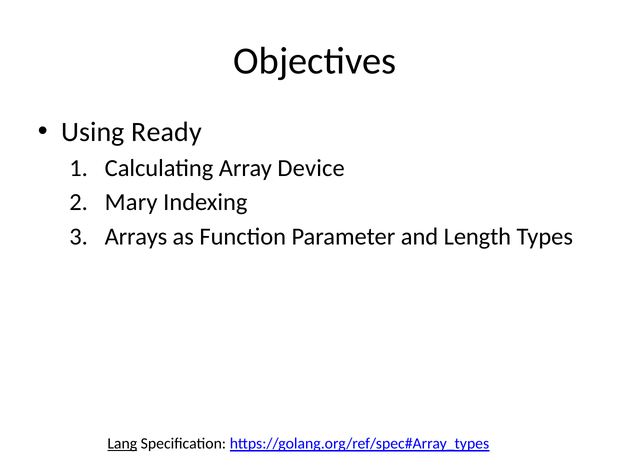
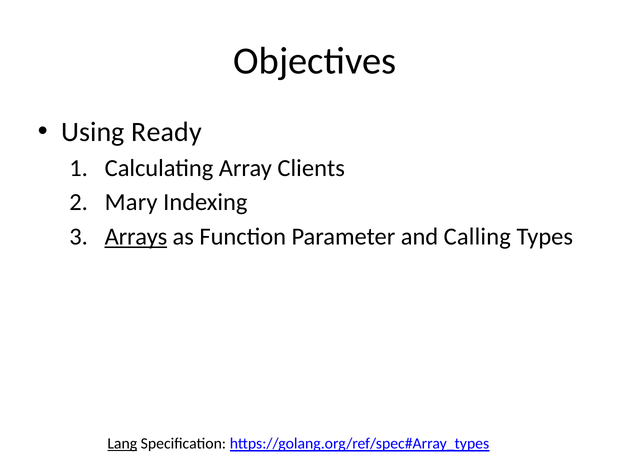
Device: Device -> Clients (311, 168)
Arrays underline: none -> present (136, 237)
Length: Length -> Calling (477, 237)
